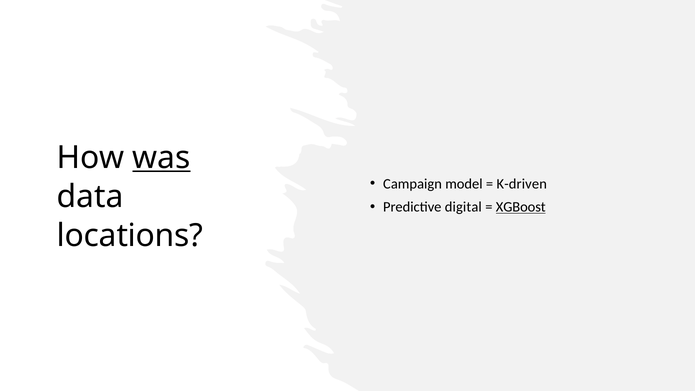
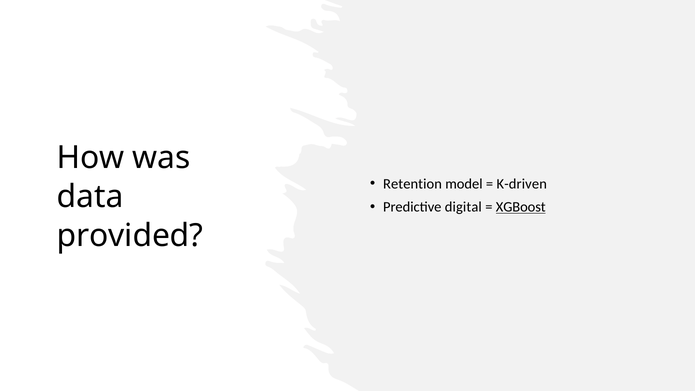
was underline: present -> none (161, 158)
Campaign: Campaign -> Retention (413, 184)
locations: locations -> provided (130, 236)
